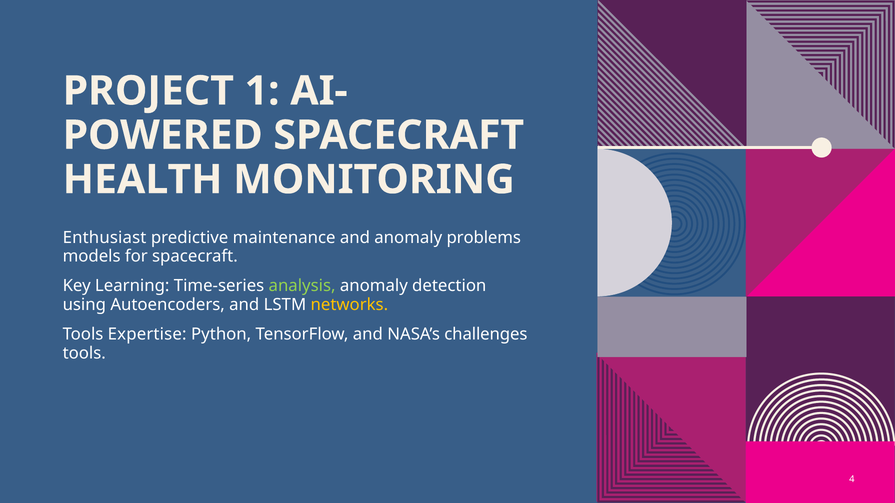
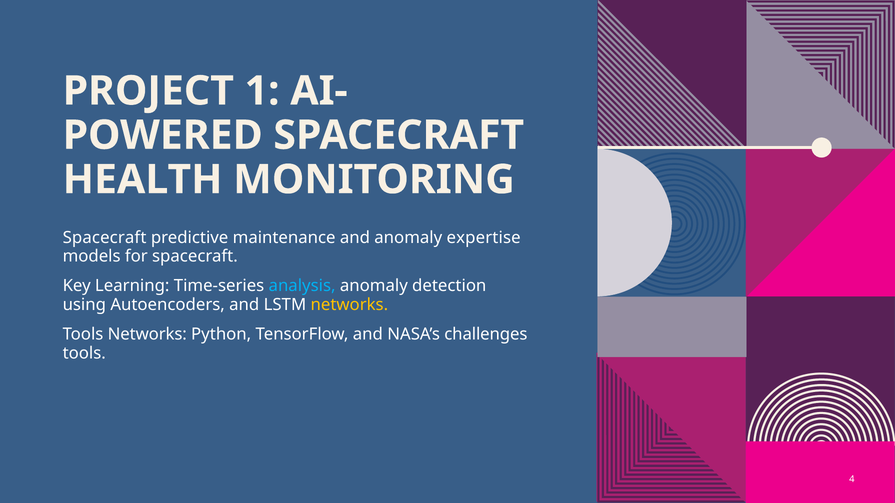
Enthusiast: Enthusiast -> Spacecraft (105, 238)
problems: problems -> expertise (484, 238)
analysis colour: light green -> light blue (302, 286)
Tools Expertise: Expertise -> Networks (147, 335)
